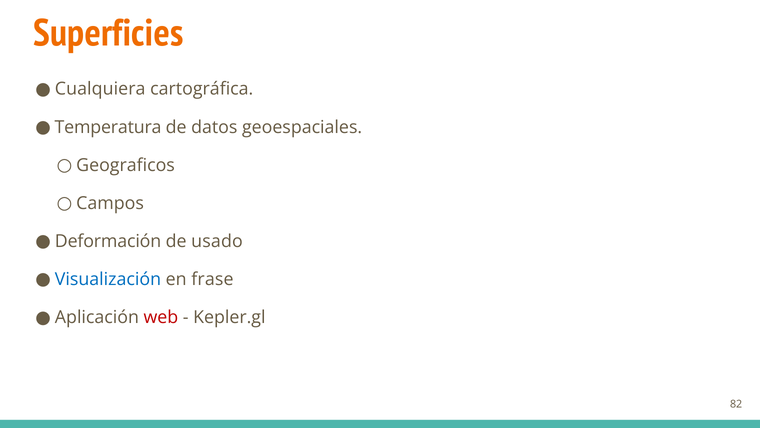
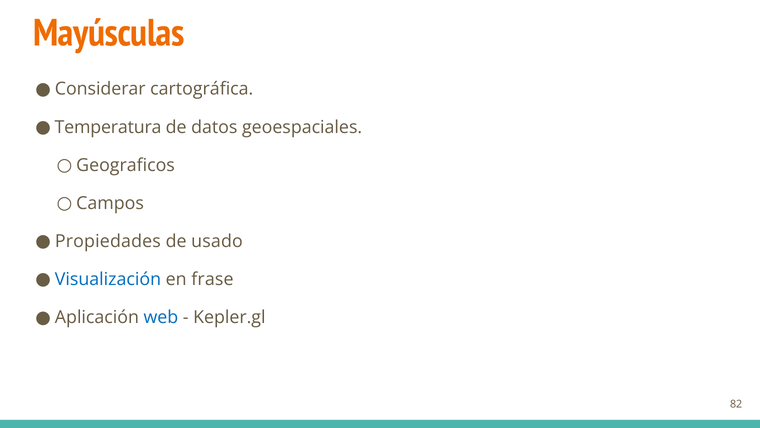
Superficies: Superficies -> Mayúsculas (109, 33)
Cualquiera: Cualquiera -> Considerar (100, 89)
Deformación: Deformación -> Propiedades (108, 241)
web colour: red -> blue (161, 317)
